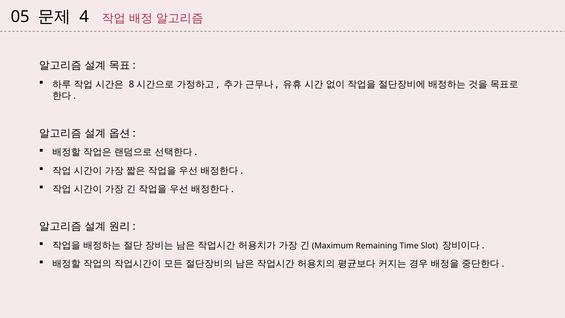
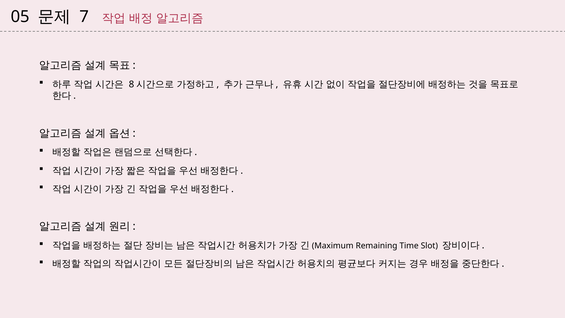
4: 4 -> 7 (84, 17)
